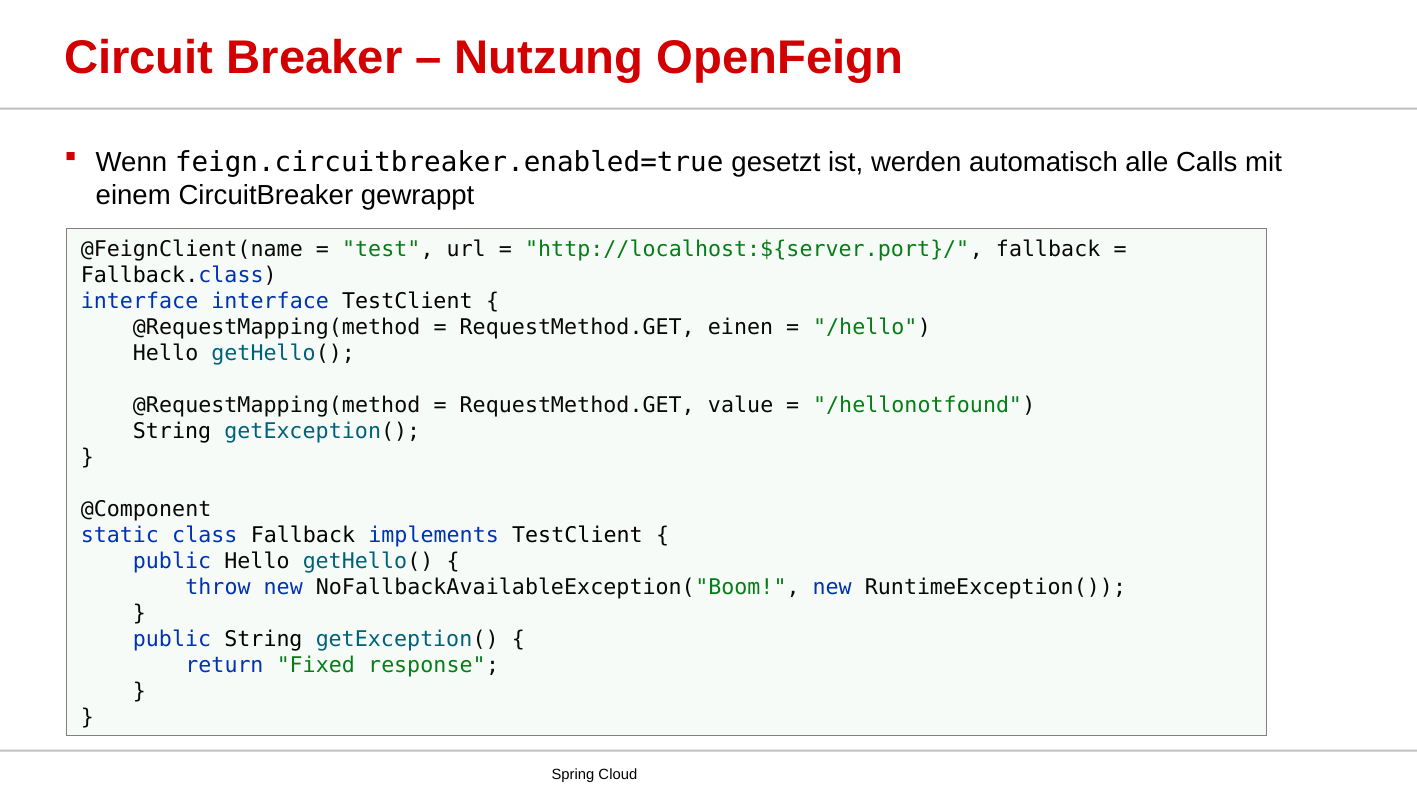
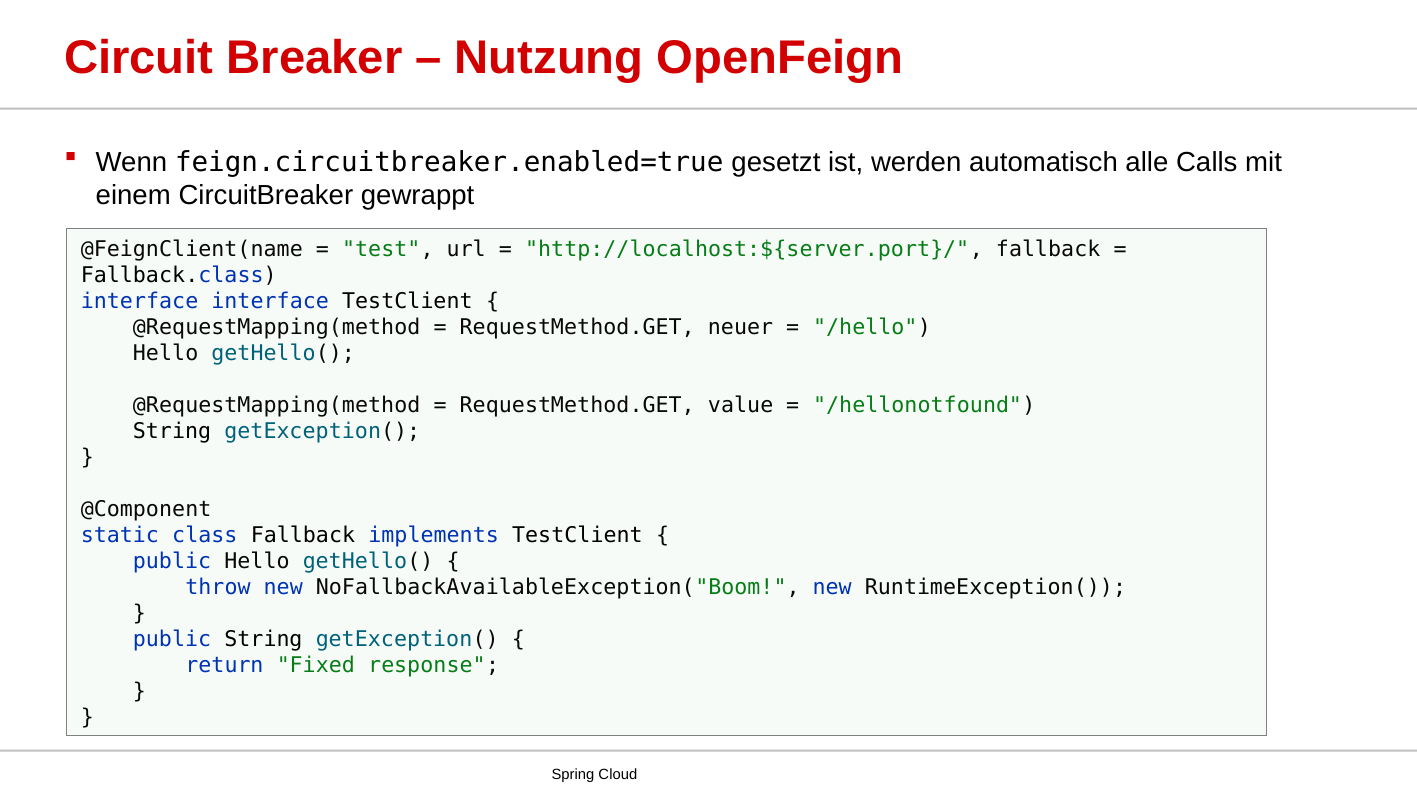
einen: einen -> neuer (741, 328)
